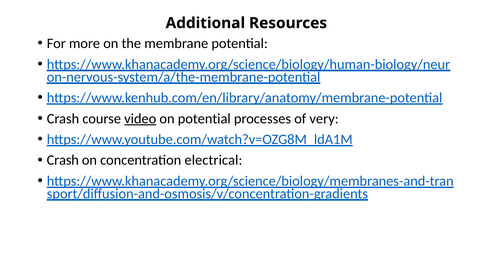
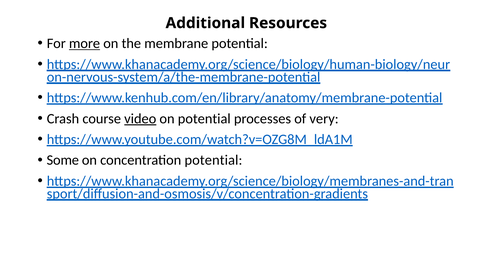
more underline: none -> present (85, 44)
Crash: Crash -> Some (63, 160)
concentration electrical: electrical -> potential (213, 160)
